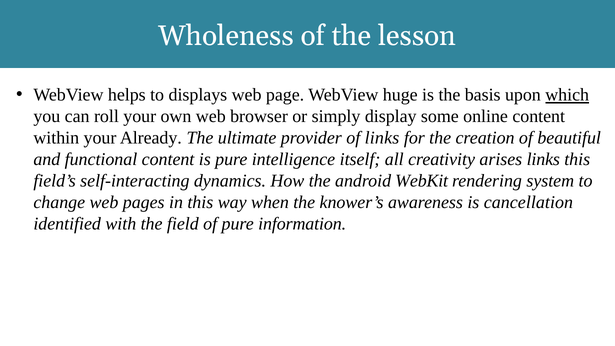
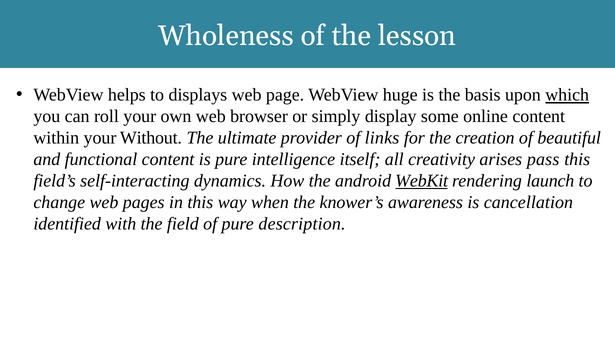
Already: Already -> Without (151, 138)
arises links: links -> pass (543, 159)
WebKit underline: none -> present (422, 181)
system: system -> launch (550, 181)
information: information -> description (302, 224)
